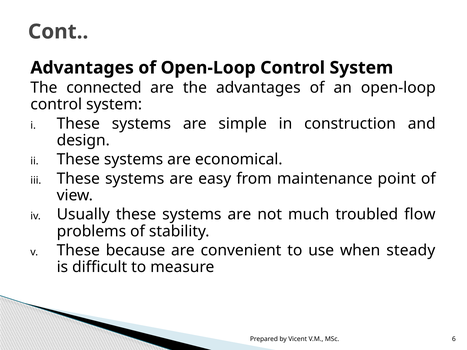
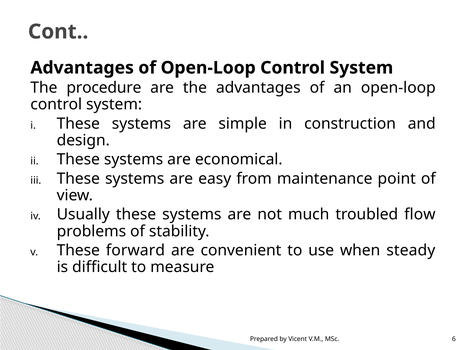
connected: connected -> procedure (104, 88)
because: because -> forward (135, 251)
